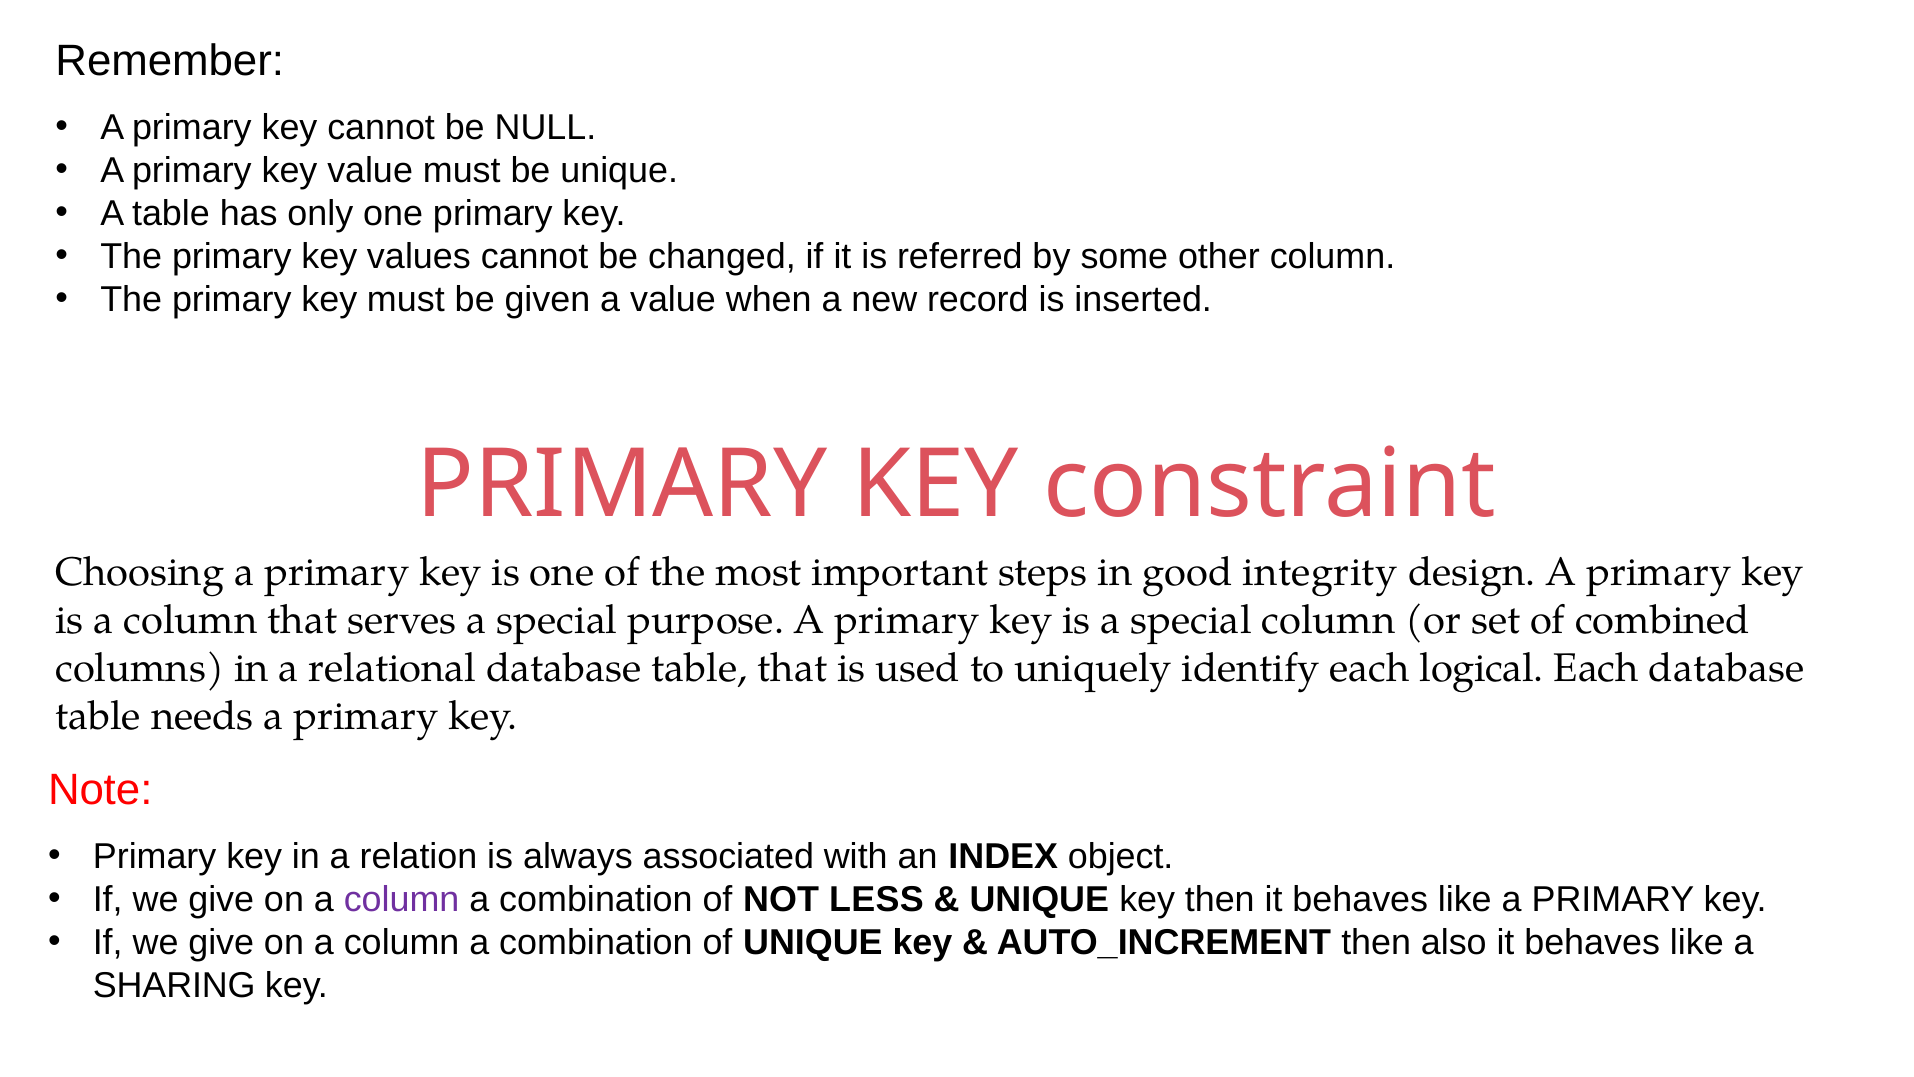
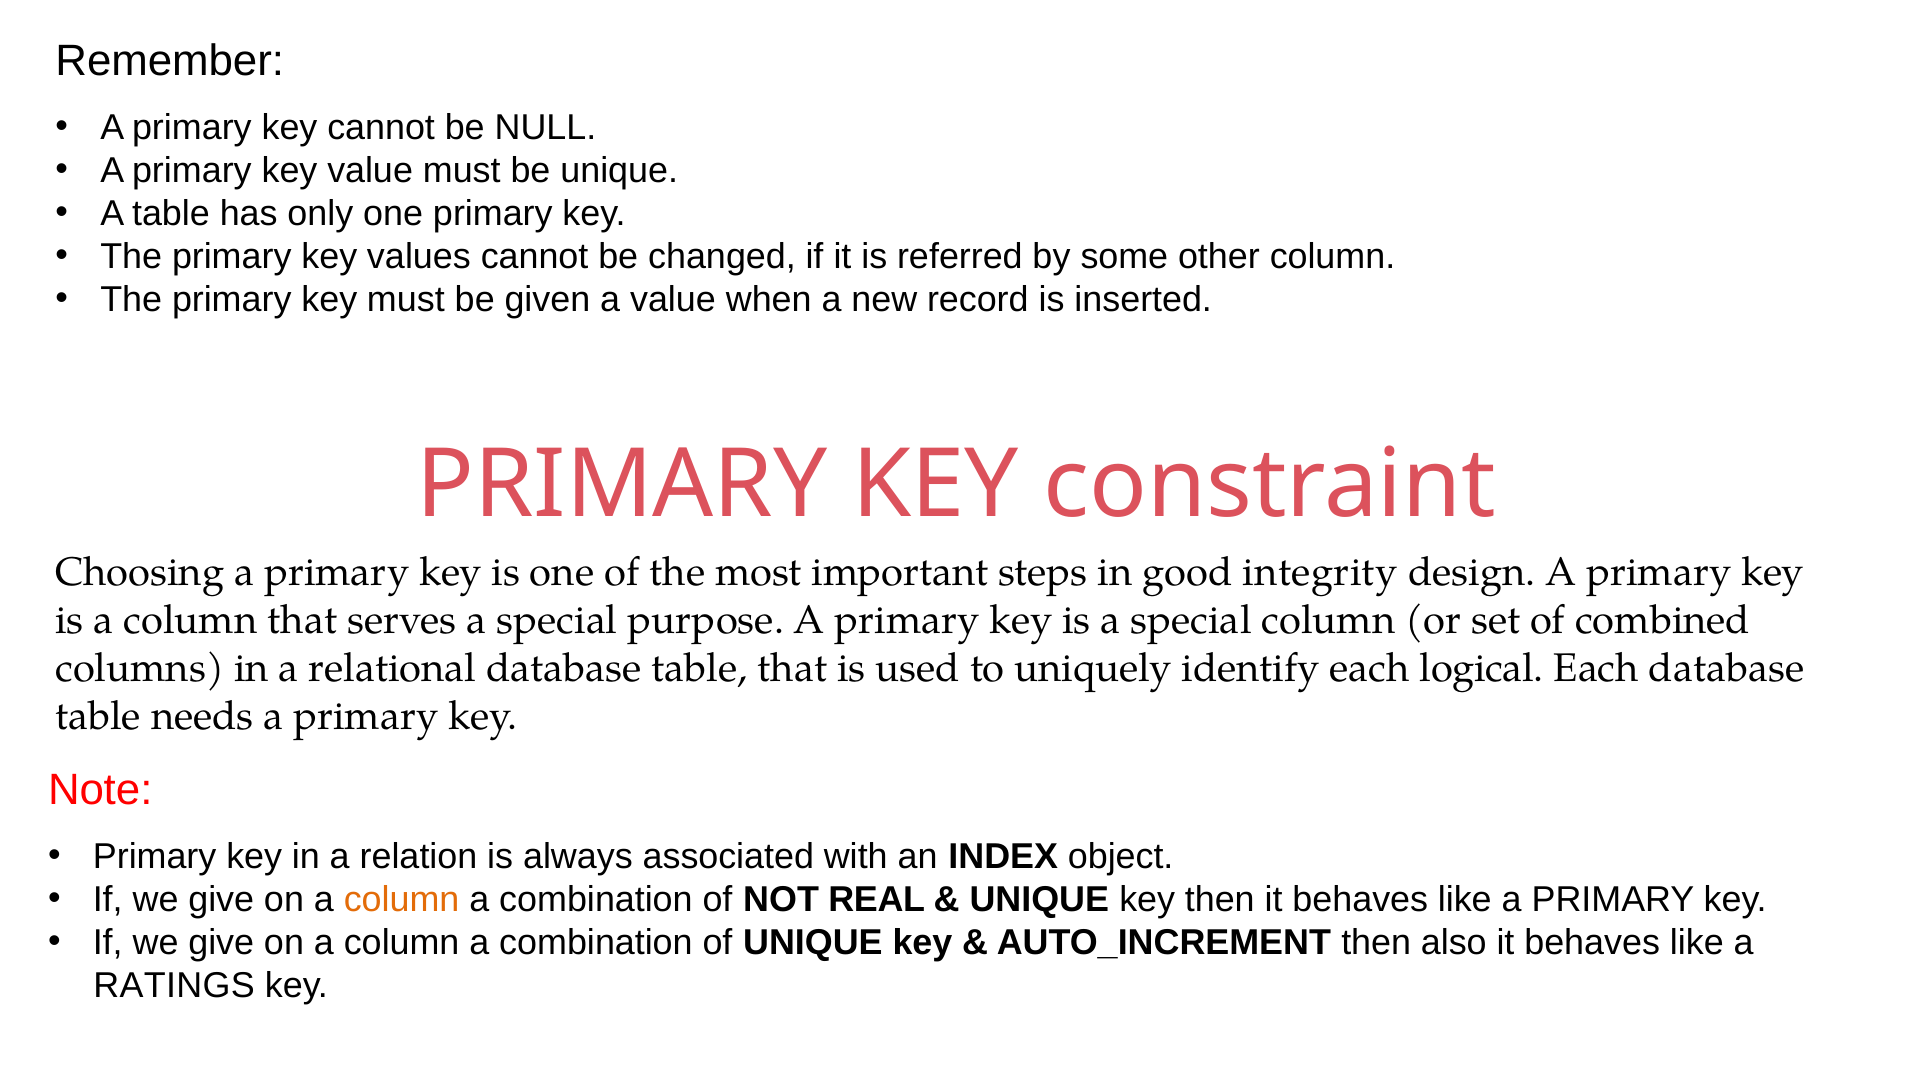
column colour: purple -> orange (402, 899)
LESS: LESS -> REAL (877, 899)
SHARING: SHARING -> RATINGS (174, 985)
